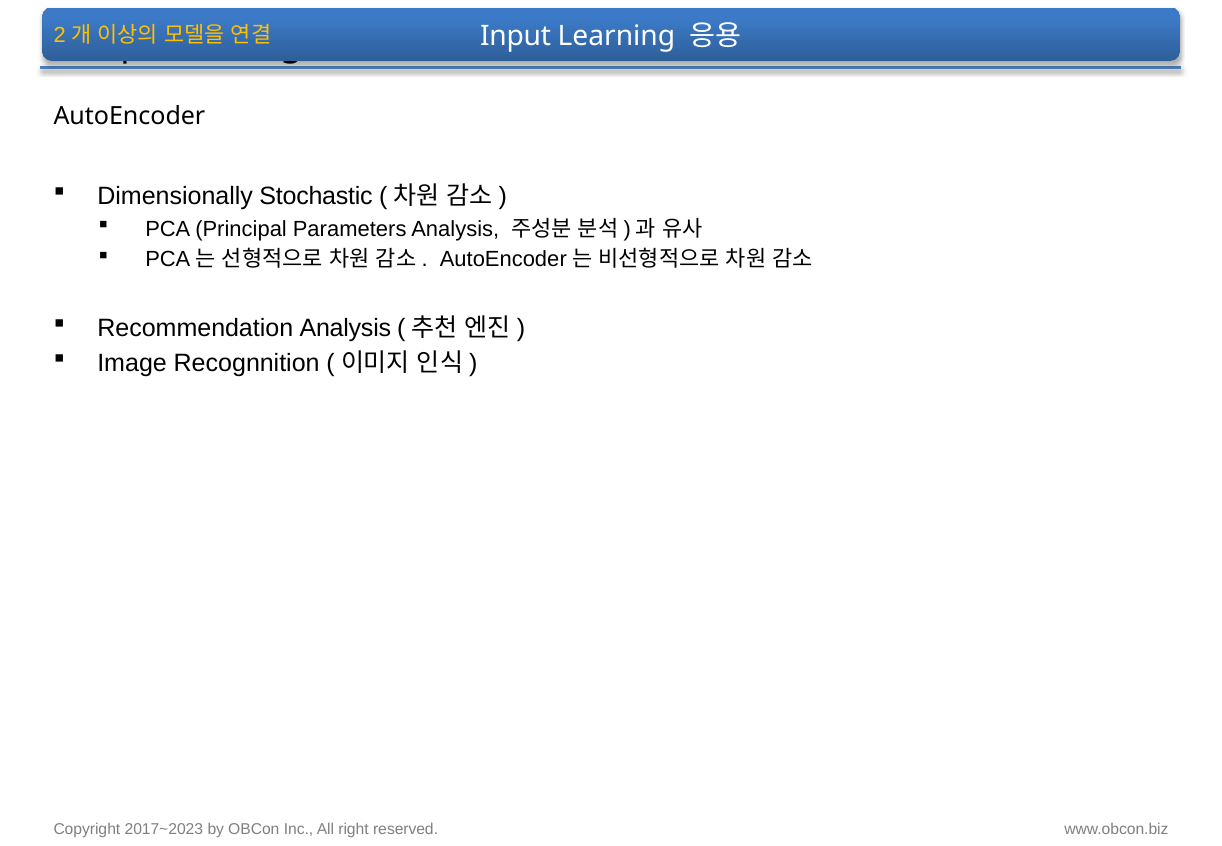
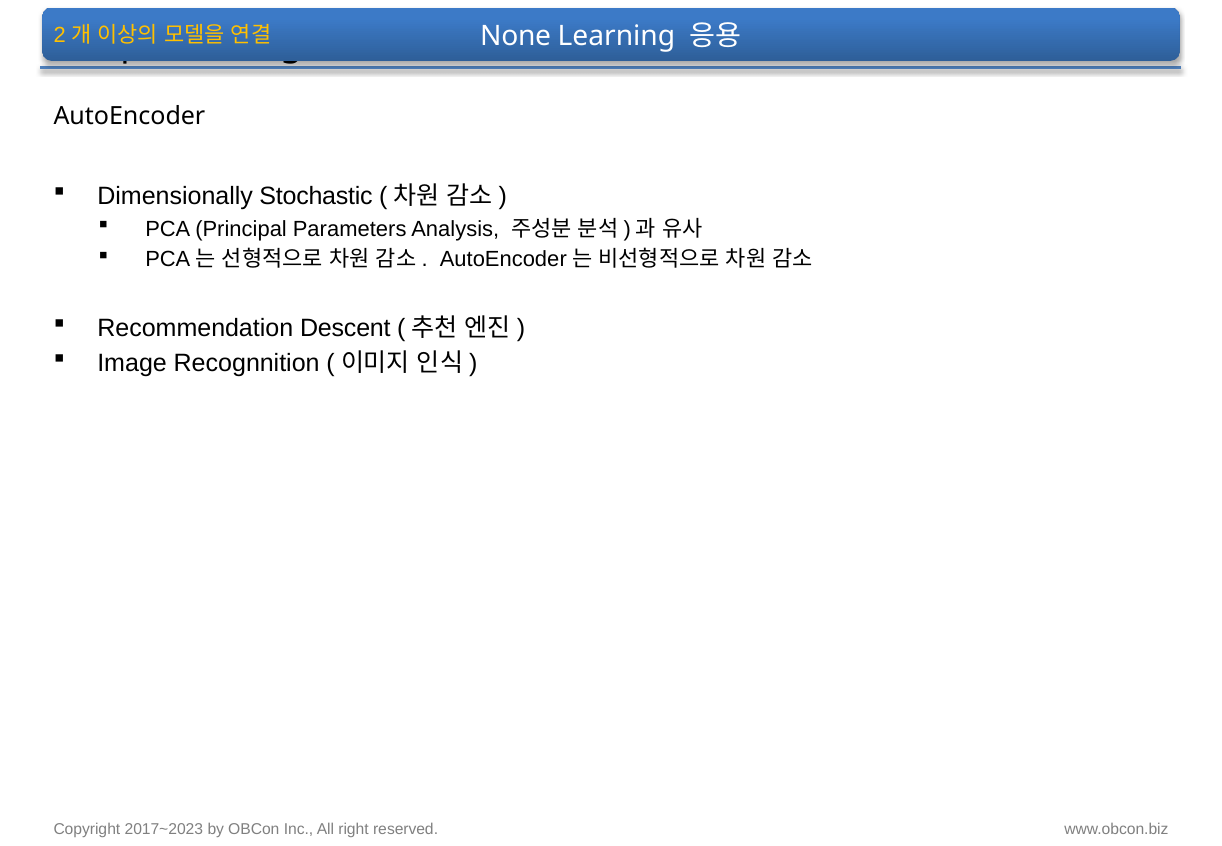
Input: Input -> None (516, 36)
Recommendation Analysis: Analysis -> Descent (345, 328)
